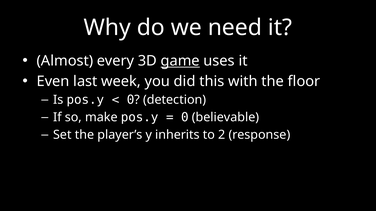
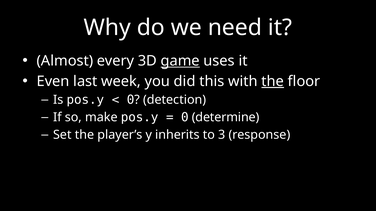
the underline: none -> present (273, 81)
believable: believable -> determine (226, 118)
2: 2 -> 3 (222, 135)
